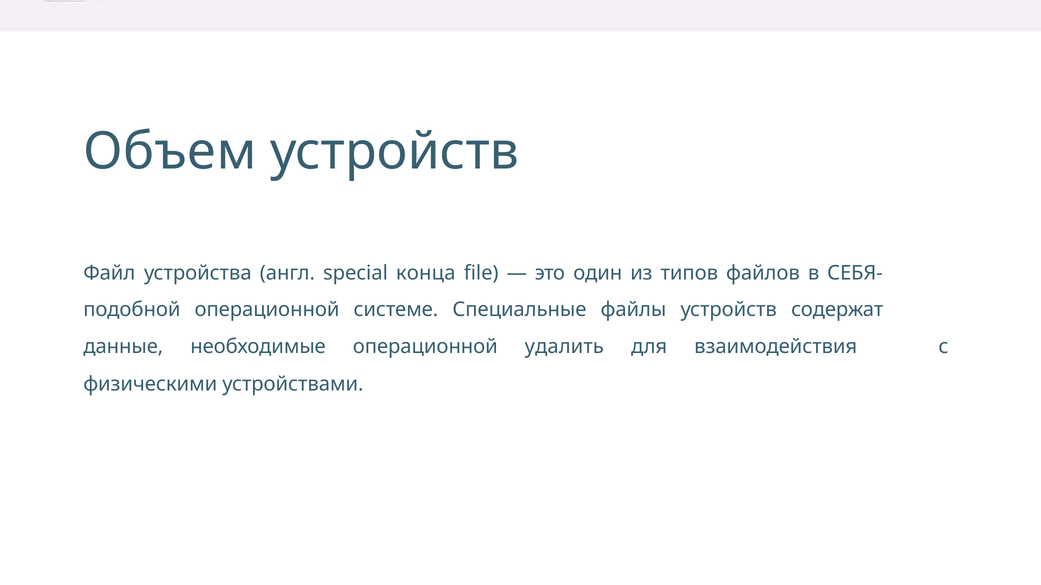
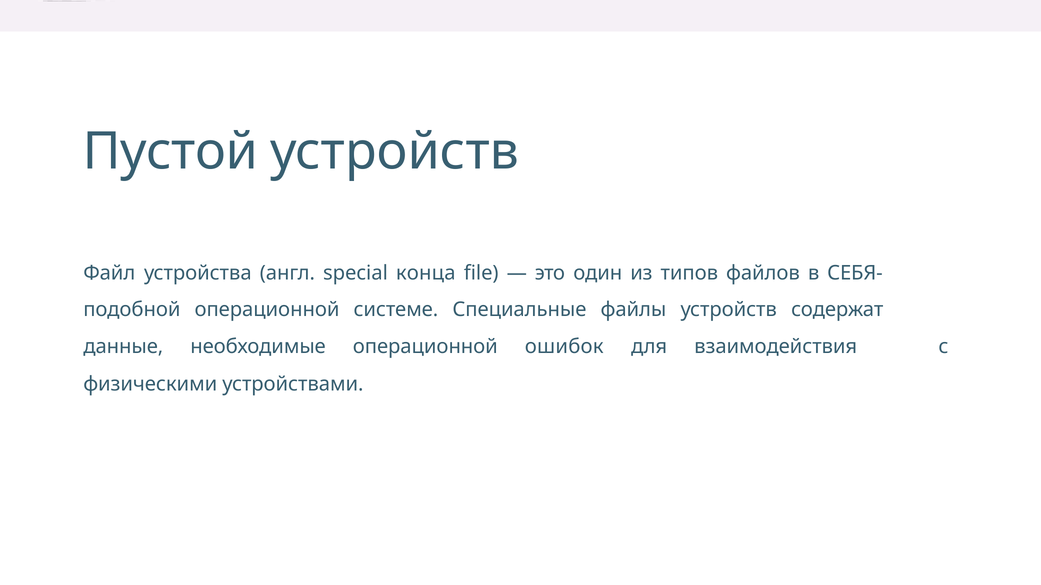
Объем: Объем -> Пустой (170, 152)
удалить: удалить -> ошибок (564, 347)
